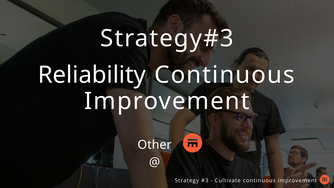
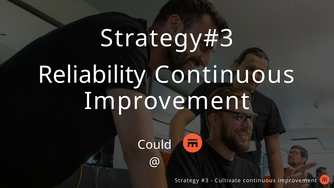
Other: Other -> Could (155, 145)
